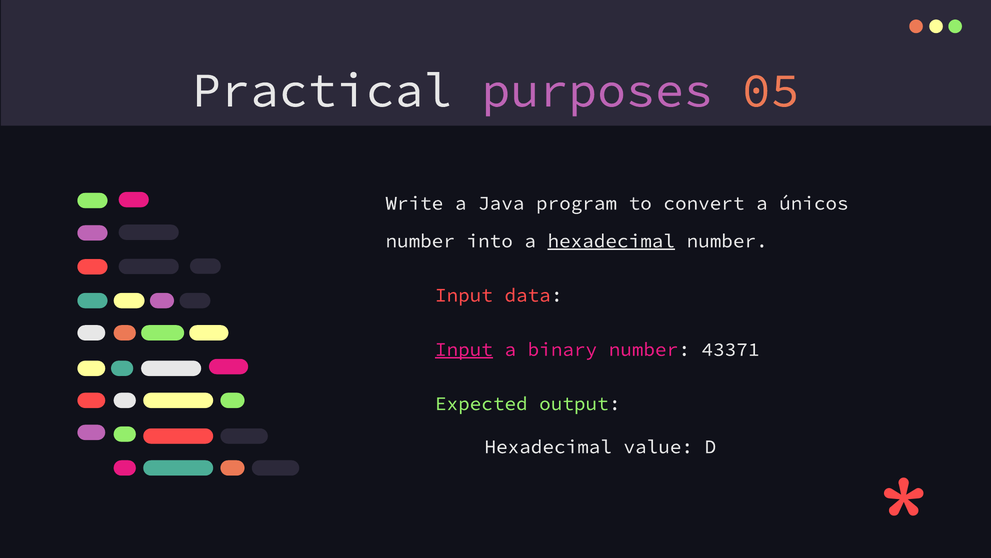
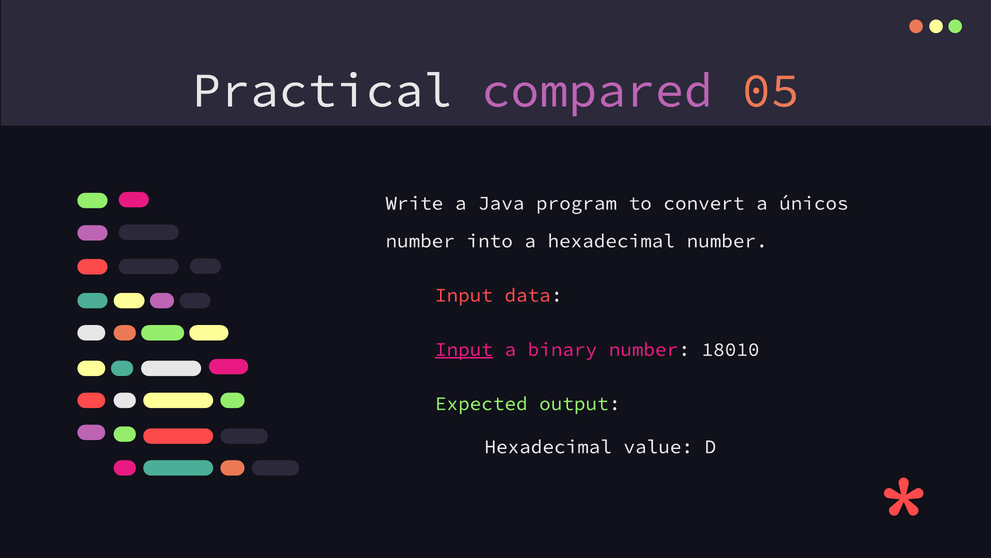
purposes: purposes -> compared (597, 90)
hexadecimal underline: present -> none (611, 241)
43371: 43371 -> 18010 (731, 349)
